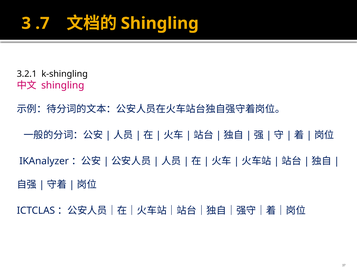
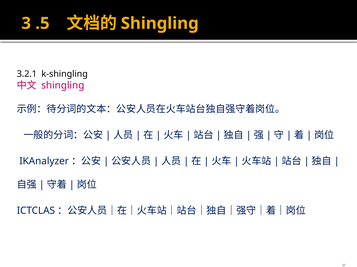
.7: .7 -> .5 (42, 23)
